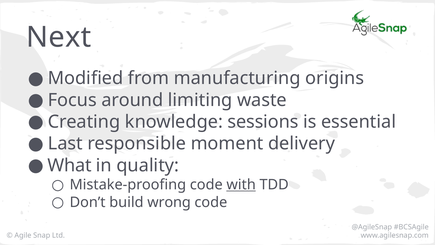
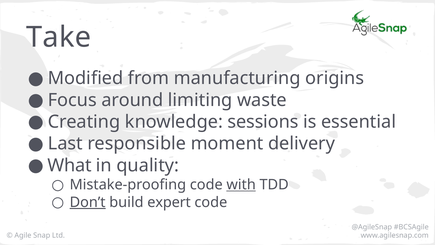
Next: Next -> Take (59, 37)
Don’t underline: none -> present (88, 202)
wrong: wrong -> expert (169, 202)
